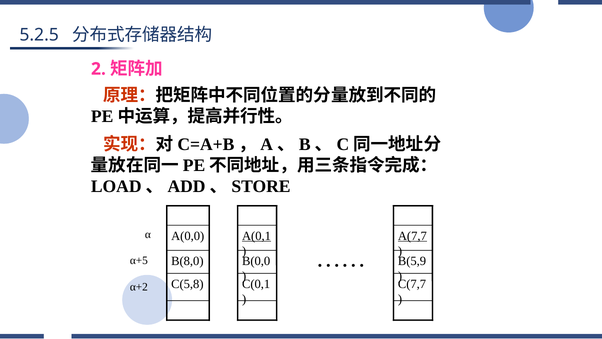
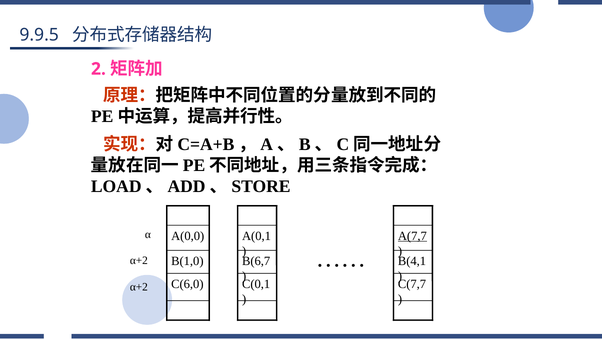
5.2.5: 5.2.5 -> 9.9.5 (39, 35)
A(0,1 underline: present -> none (256, 236)
B(8,0: B(8,0 -> B(1,0 (187, 261)
B(0,0: B(0,0 -> B(6,7 (256, 261)
B(5,9: B(5,9 -> B(4,1 (412, 261)
α+5: α+5 -> α+2 (139, 260)
C(5,8: C(5,8 -> C(6,0 (187, 284)
